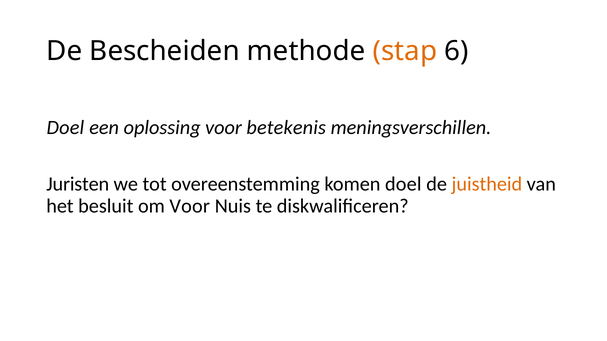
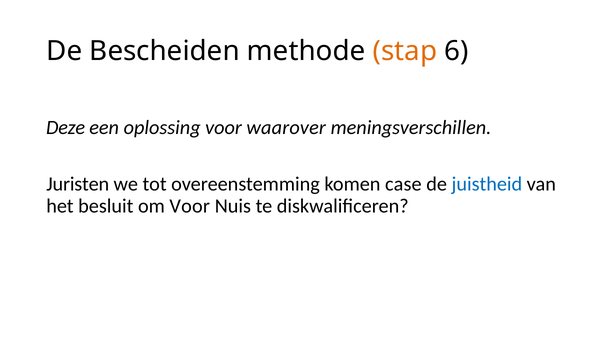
Doel: Doel -> Deze (66, 128)
betekenis: betekenis -> waarover (286, 128)
komen doel: doel -> case (403, 184)
juistheid colour: orange -> blue (487, 184)
